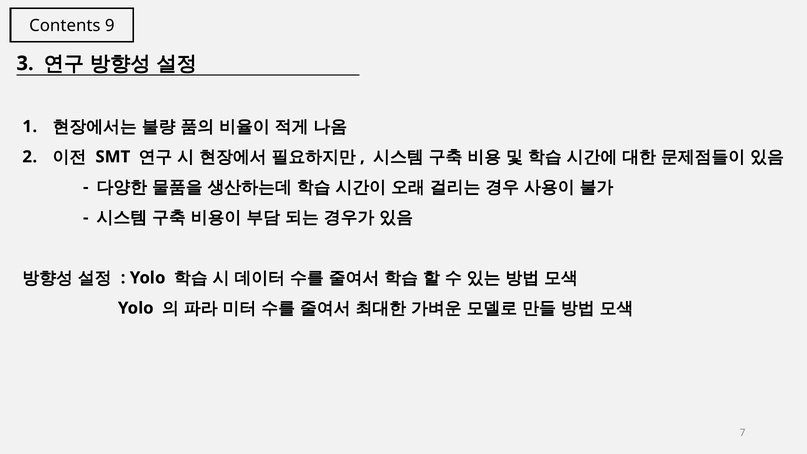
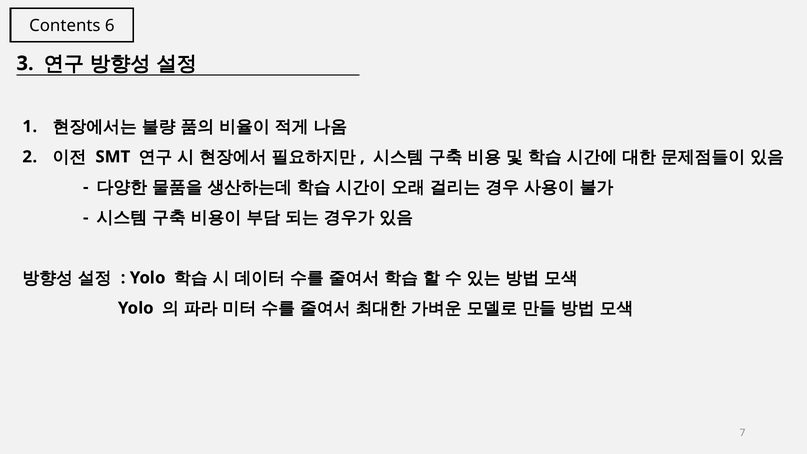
9: 9 -> 6 (110, 26)
